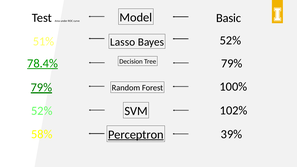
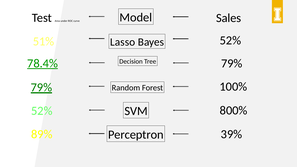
Basic: Basic -> Sales (229, 18)
102%: 102% -> 800% (234, 110)
58%: 58% -> 89% (42, 134)
Perceptron underline: present -> none (136, 135)
